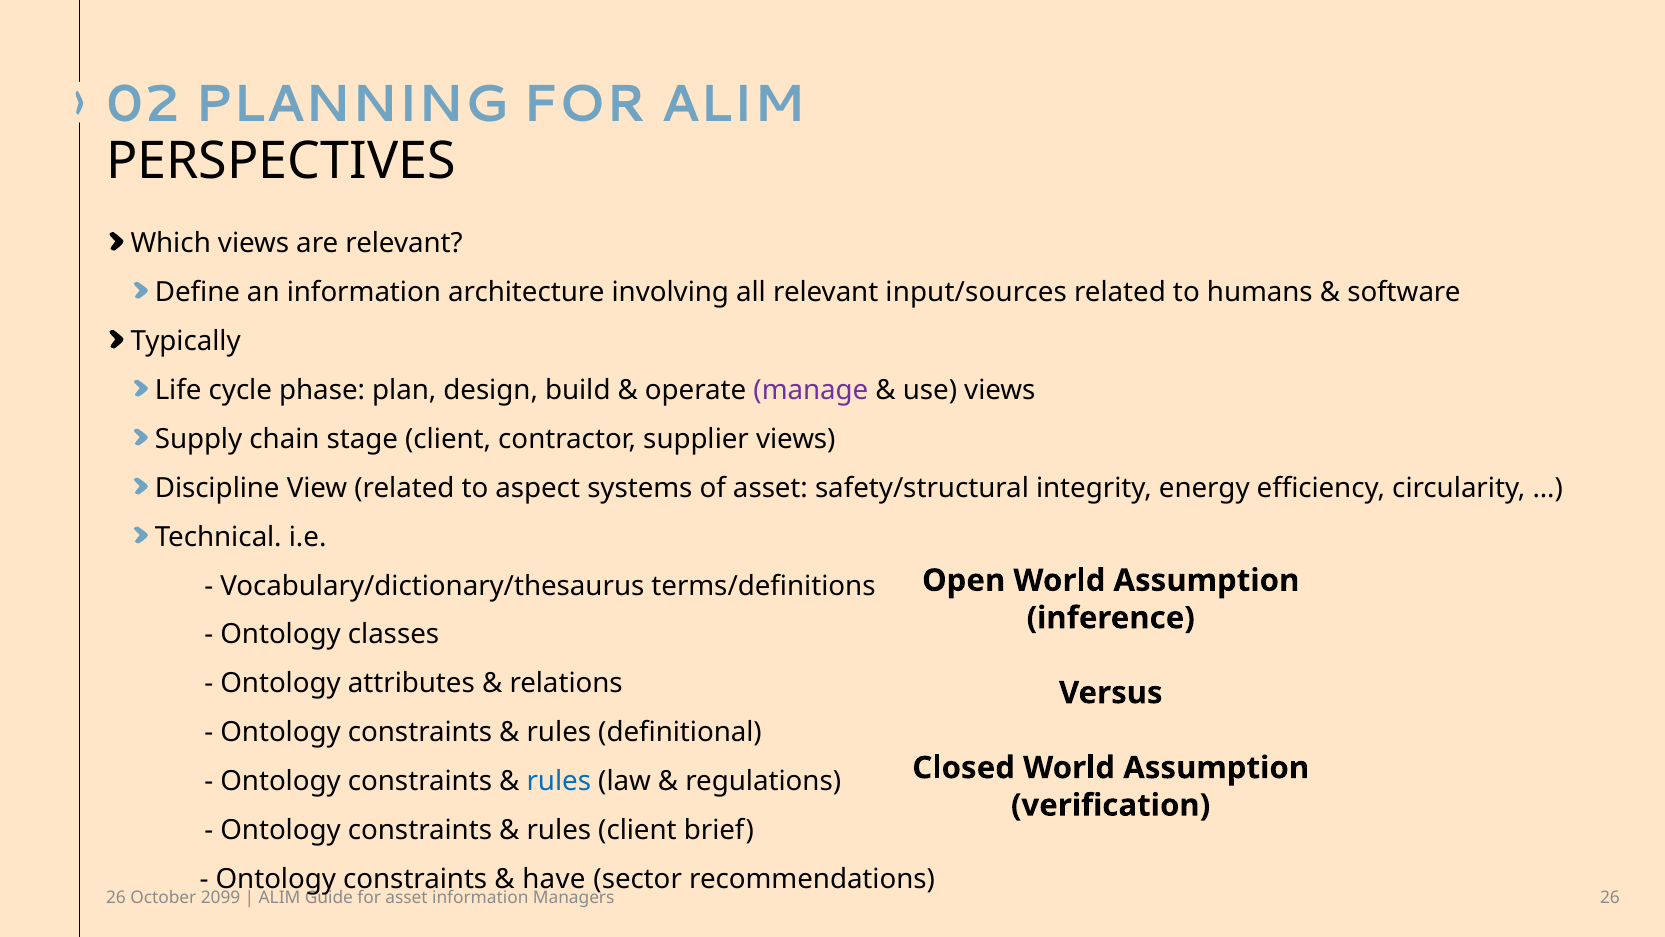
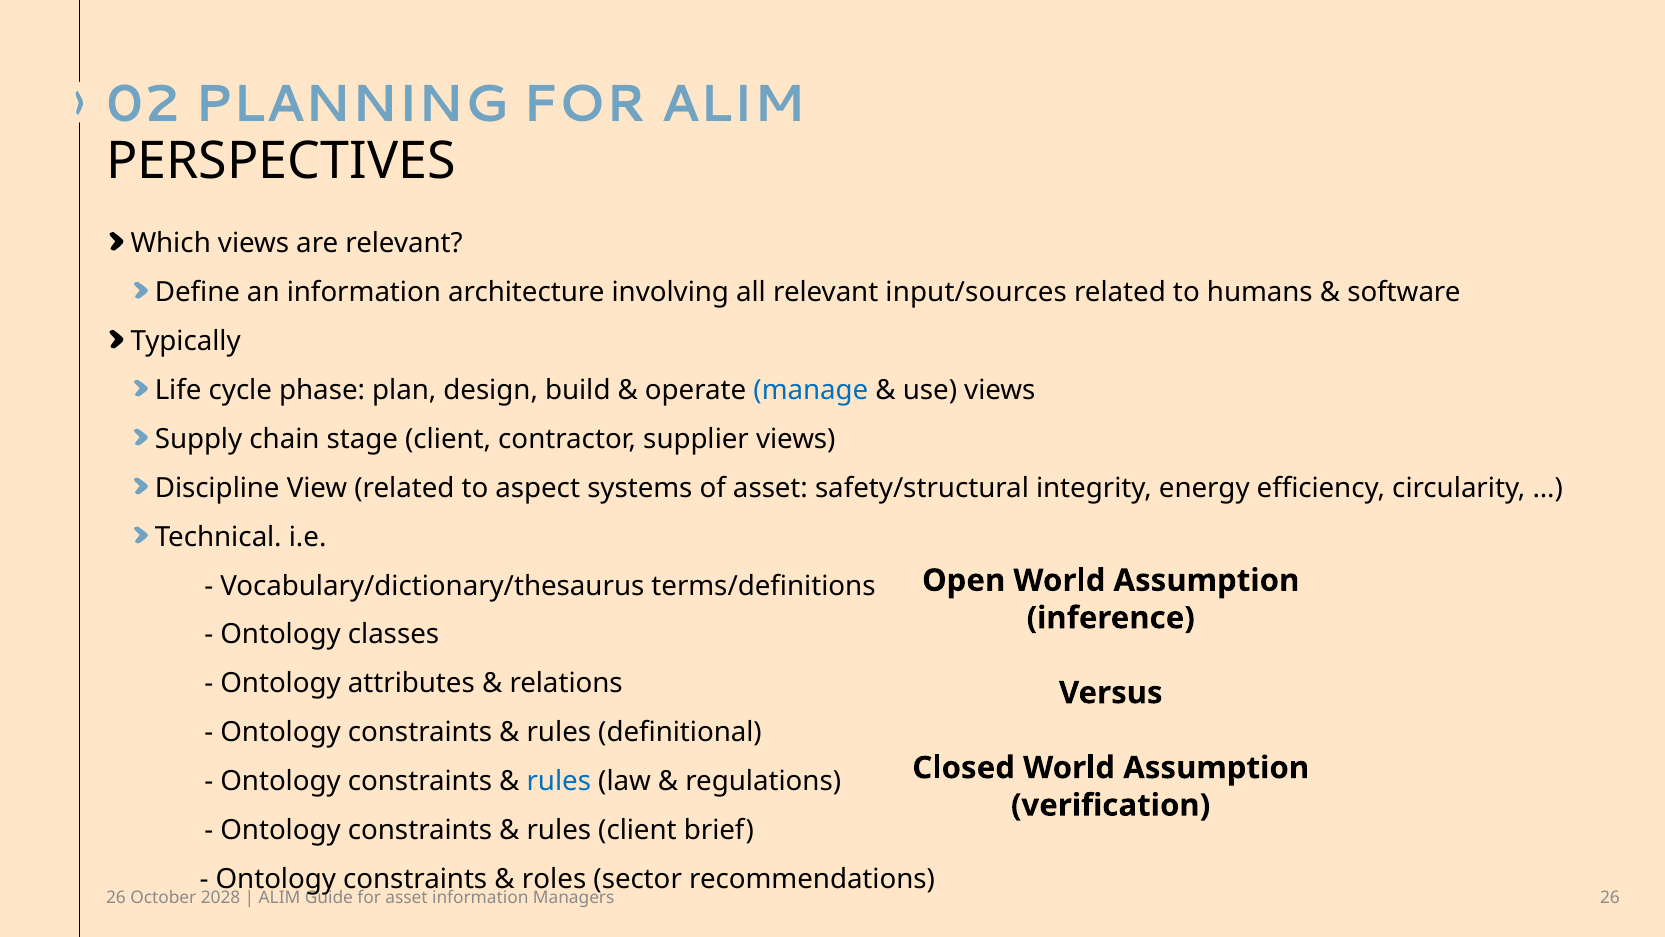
manage colour: purple -> blue (811, 390)
have: have -> roles (554, 879)
2099: 2099 -> 2028 (221, 897)
